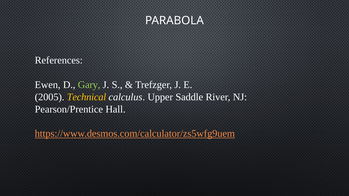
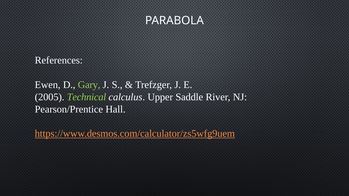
Technical colour: yellow -> light green (87, 97)
